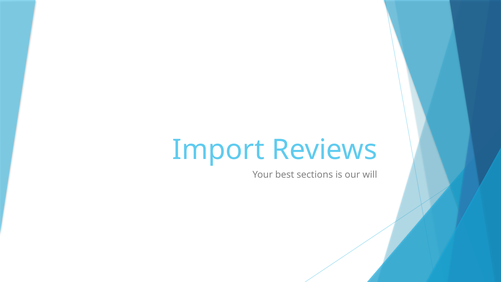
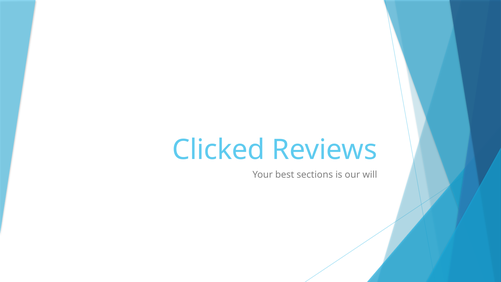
Import: Import -> Clicked (218, 150)
